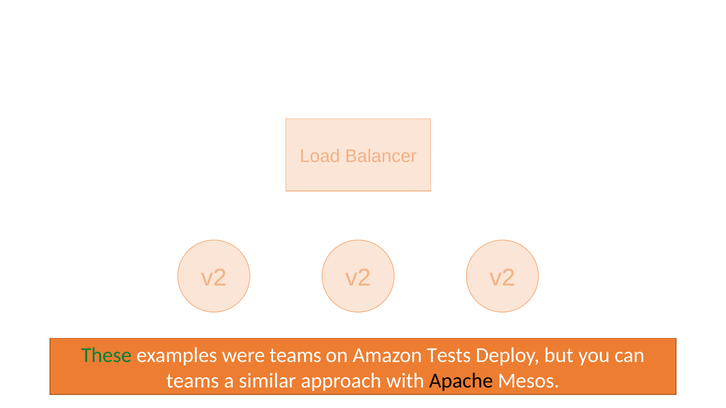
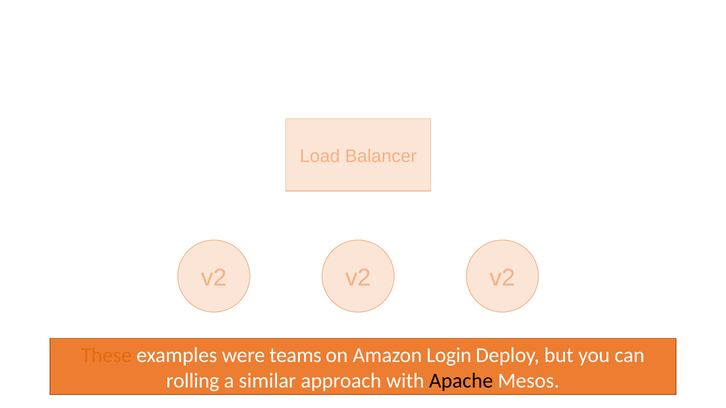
These colour: green -> orange (106, 355)
Tests: Tests -> Login (449, 355)
teams: teams -> rolling (193, 381)
